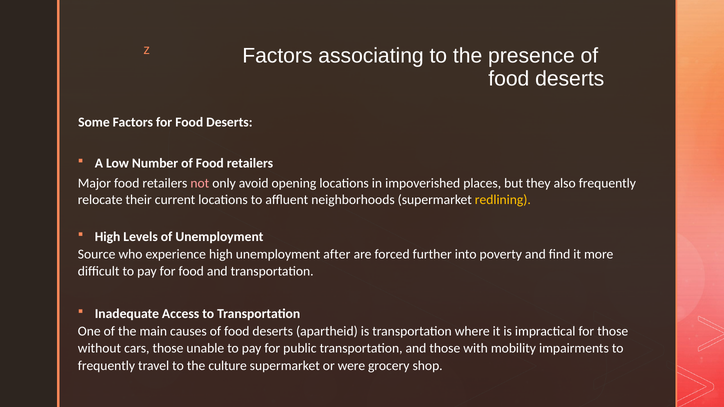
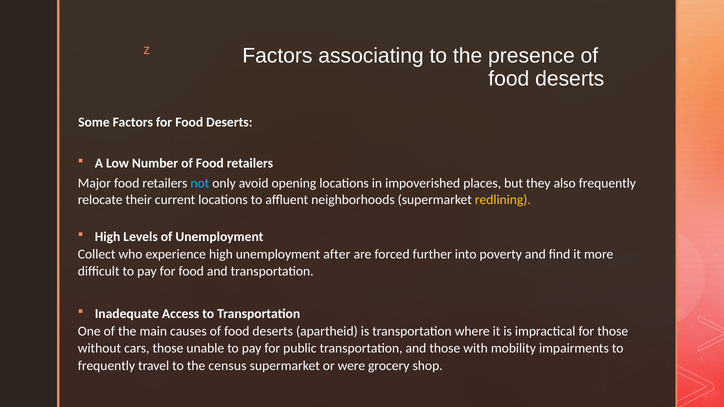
not colour: pink -> light blue (200, 183)
Source: Source -> Collect (97, 254)
culture: culture -> census (227, 366)
